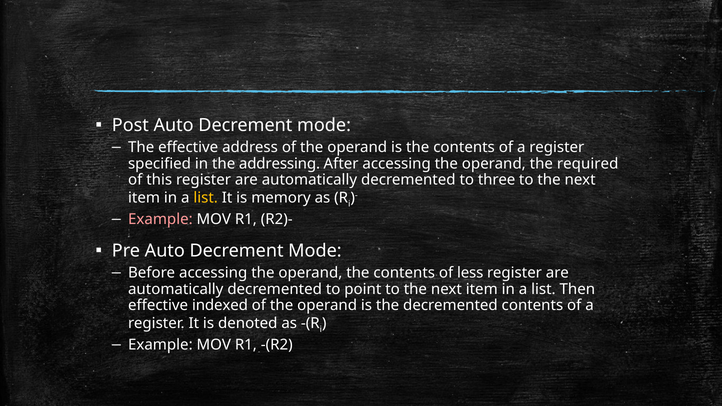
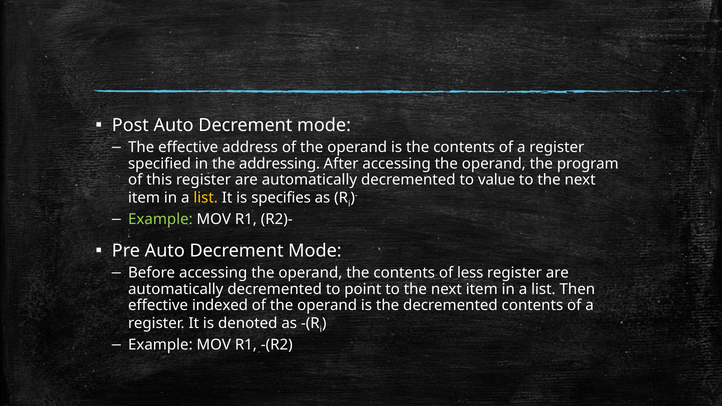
required: required -> program (588, 164)
three: three -> value (497, 180)
memory: memory -> specifies (281, 198)
Example colour: pink -> light green (160, 219)
